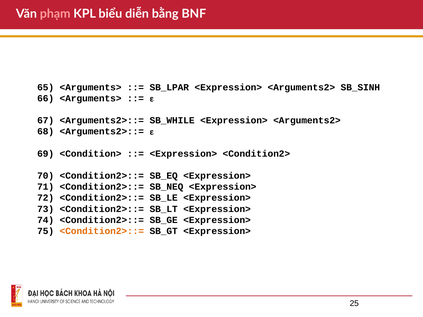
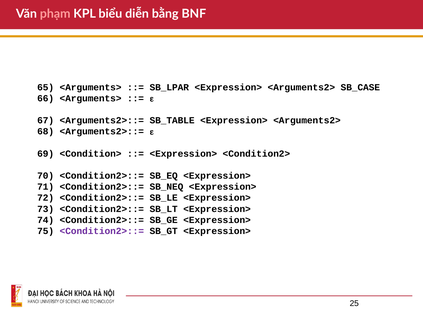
SB_SINH: SB_SINH -> SB_CASE (360, 87)
SB_WHILE: SB_WHILE -> SB_TABLE (172, 121)
<Condition2>::= colour: orange -> purple (102, 231)
